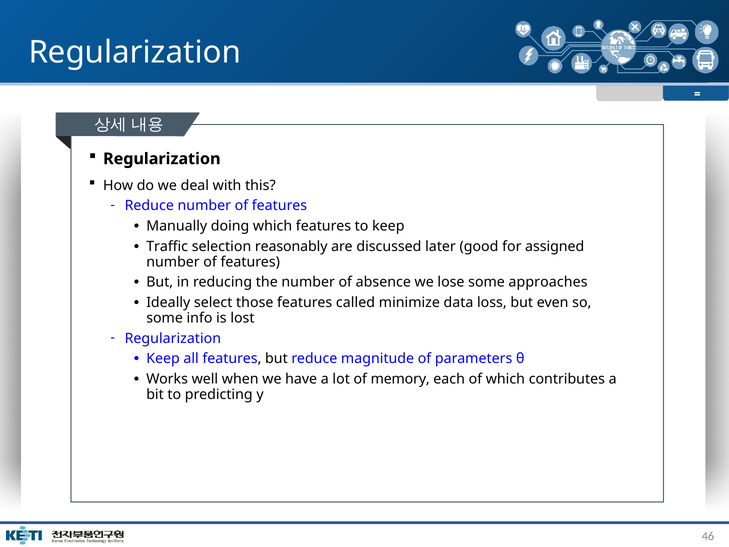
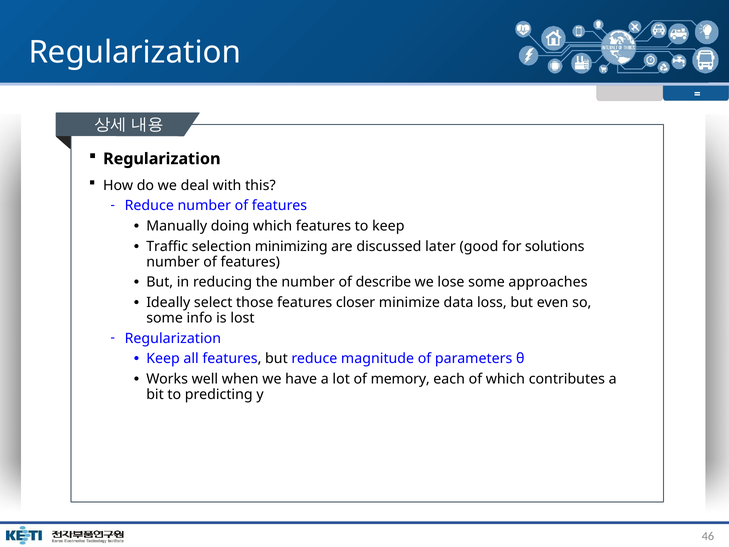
reasonably: reasonably -> minimizing (291, 246)
assigned: assigned -> solutions (555, 246)
absence: absence -> describe (383, 282)
called: called -> closer (356, 303)
